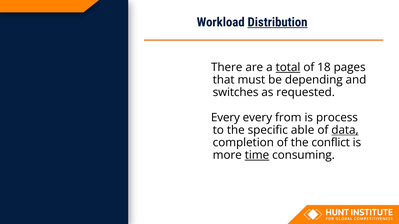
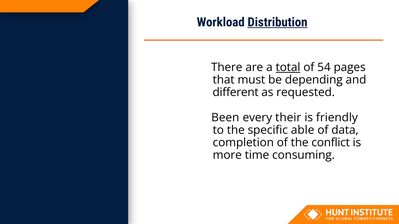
18: 18 -> 54 (324, 67)
switches: switches -> different (236, 93)
Every: Every -> Been (225, 118)
from: from -> their (288, 118)
process: process -> friendly (337, 118)
data underline: present -> none (345, 130)
time underline: present -> none (257, 155)
